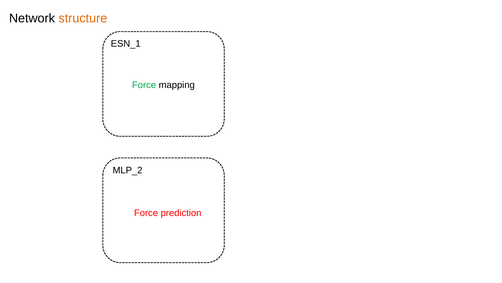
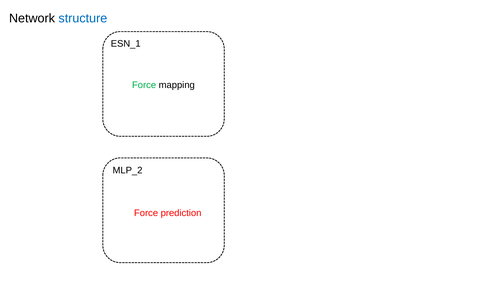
structure colour: orange -> blue (83, 18)
